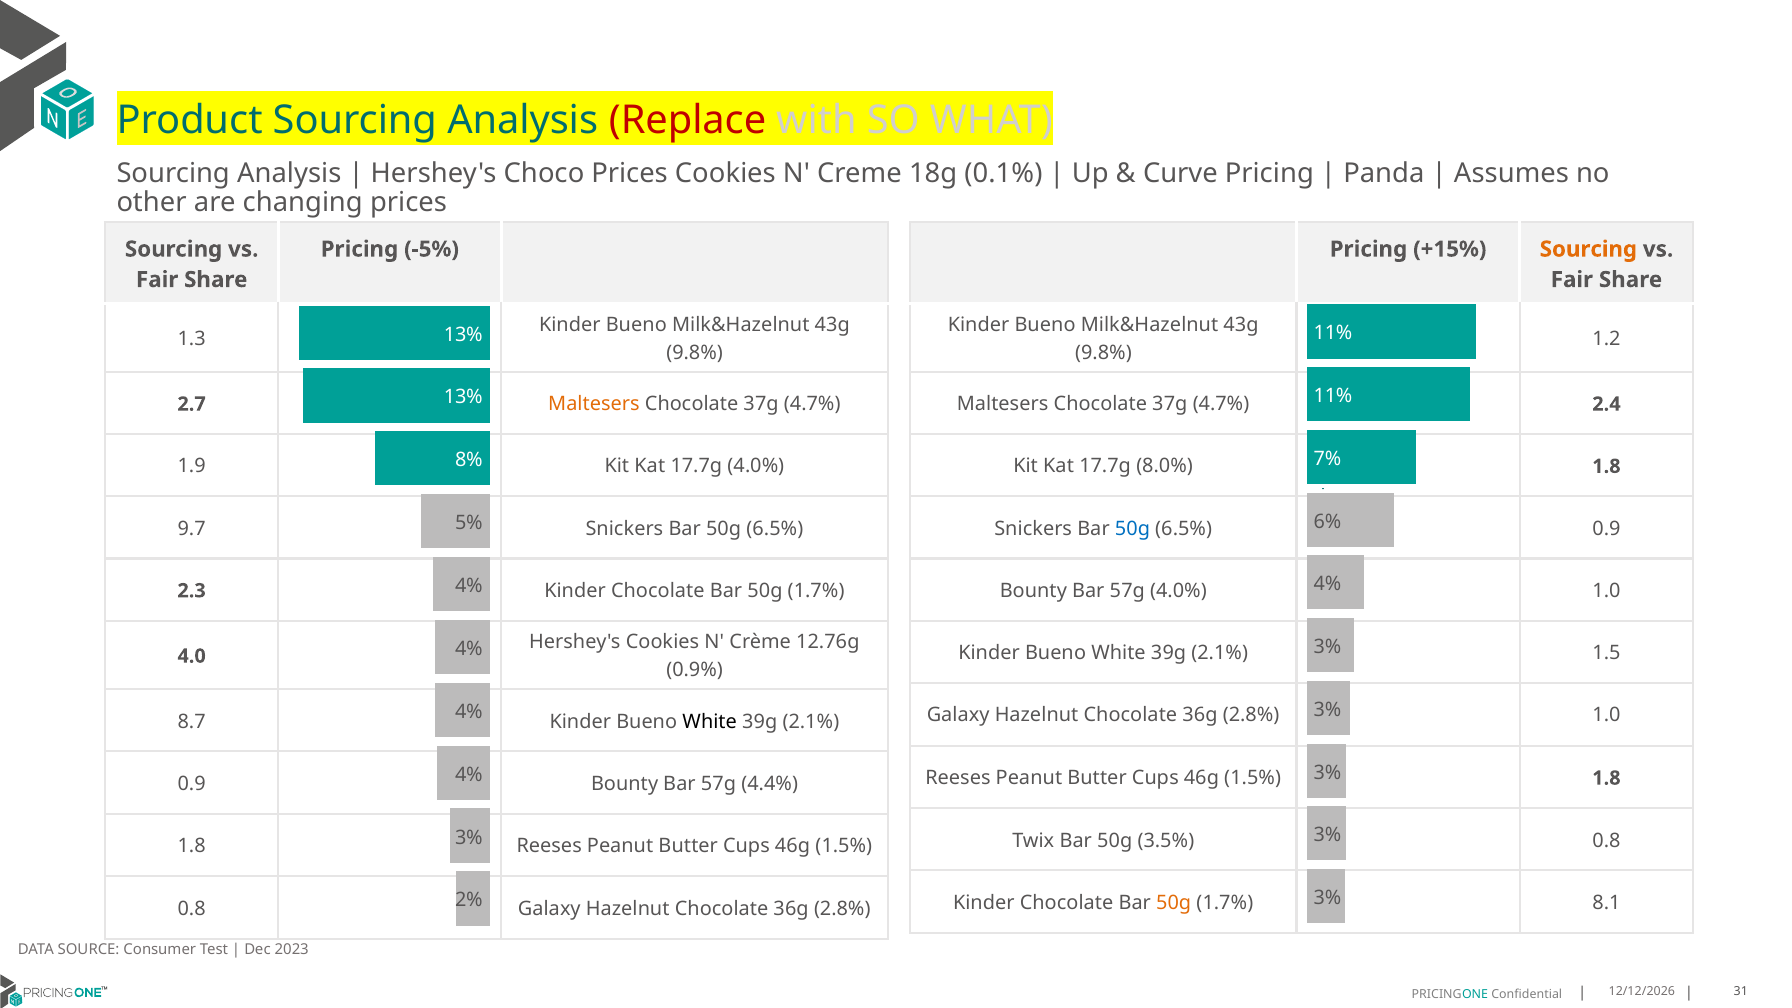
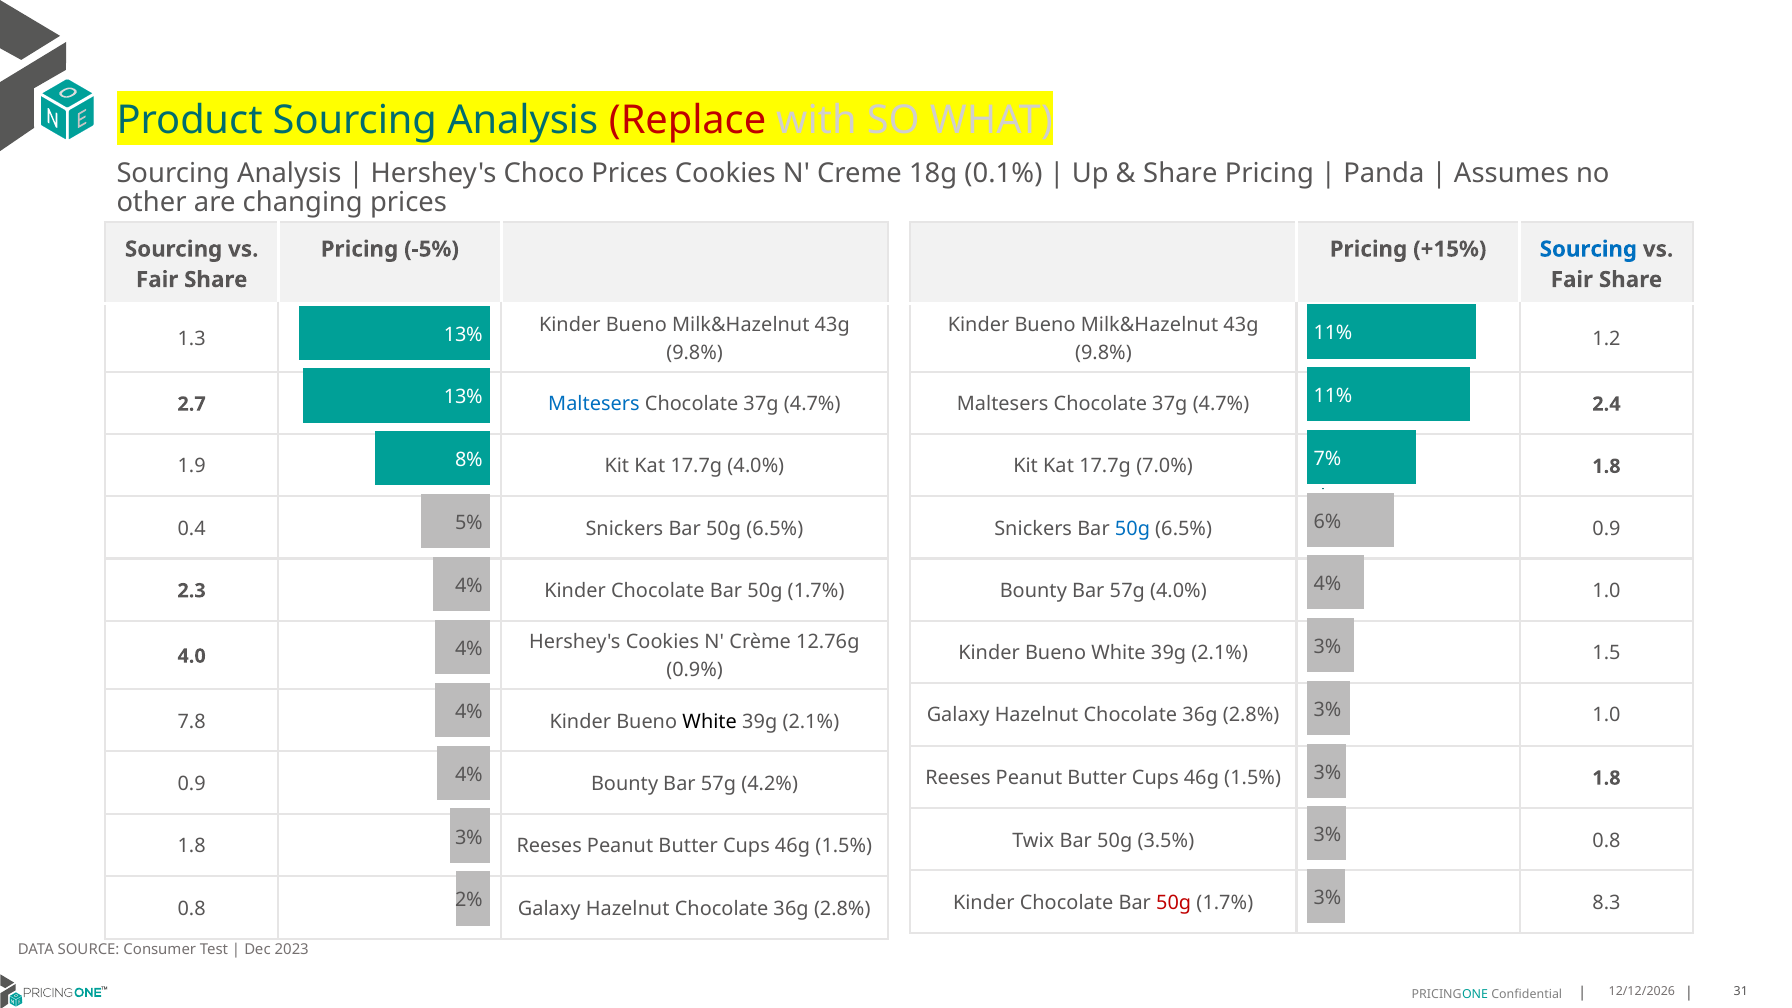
Curve: Curve -> Share (1180, 173)
Sourcing colour: orange -> blue (1588, 249)
Maltesers colour: orange -> blue (594, 404)
8.0%: 8.0% -> 7.0% (1165, 466)
9.7: 9.7 -> 0.4 (192, 529)
8.7: 8.7 -> 7.8 (192, 722)
4.4%: 4.4% -> 4.2% (770, 784)
50g colour: orange -> red (1174, 903)
8.1: 8.1 -> 8.3 (1606, 903)
